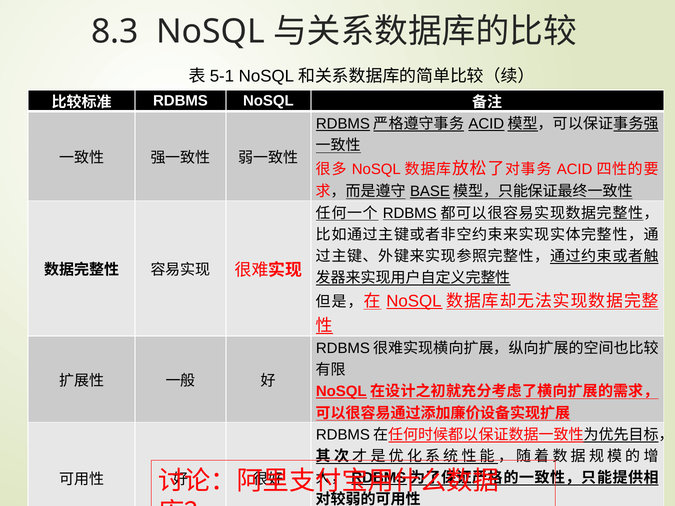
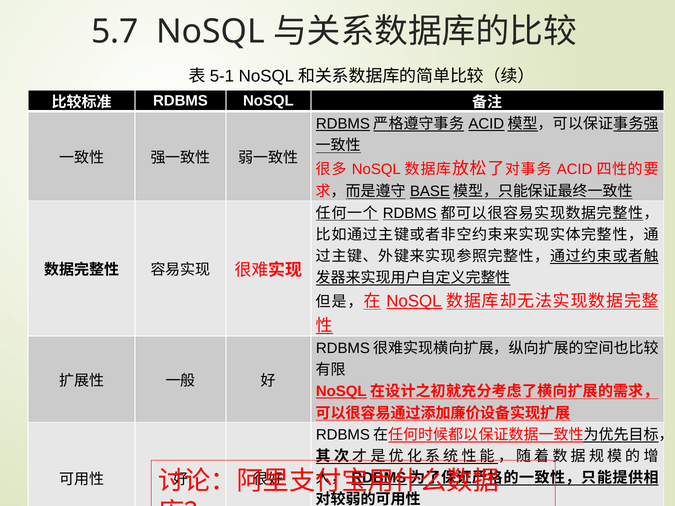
8.3: 8.3 -> 5.7 (115, 32)
